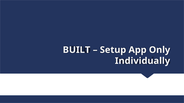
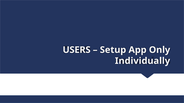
BUILT: BUILT -> USERS (77, 50)
